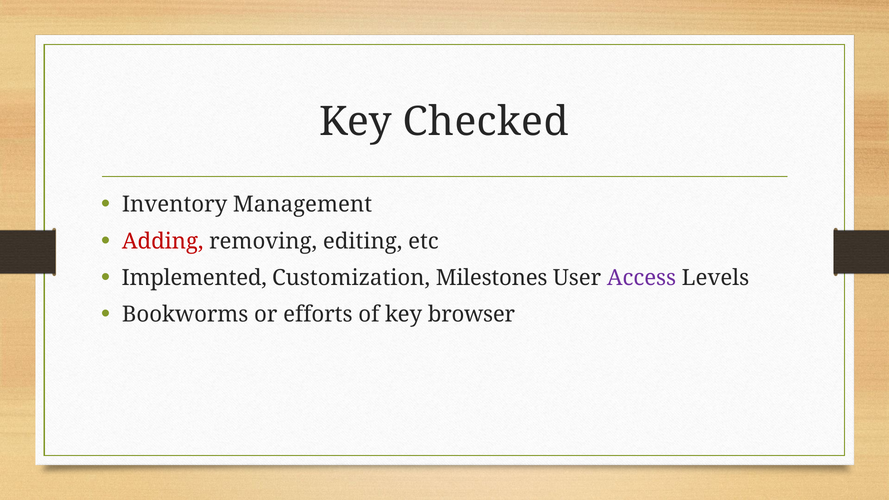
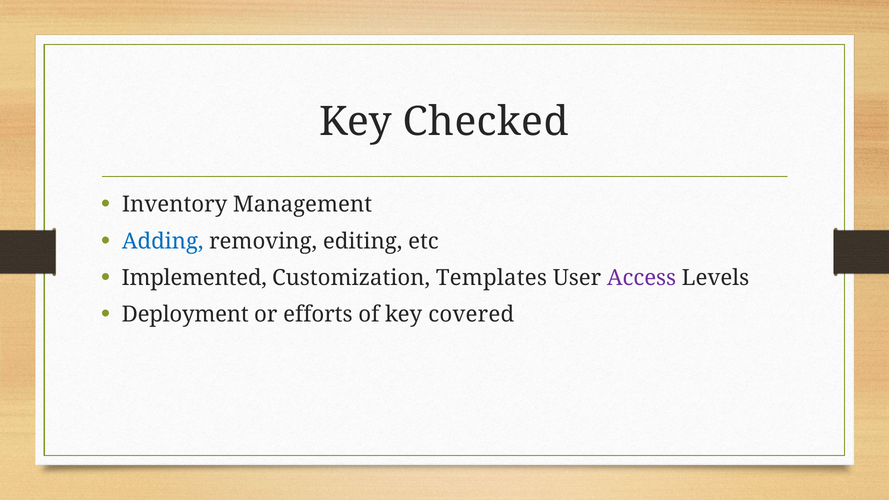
Adding colour: red -> blue (163, 241)
Milestones: Milestones -> Templates (491, 278)
Bookworms: Bookworms -> Deployment (185, 315)
browser: browser -> covered (471, 315)
